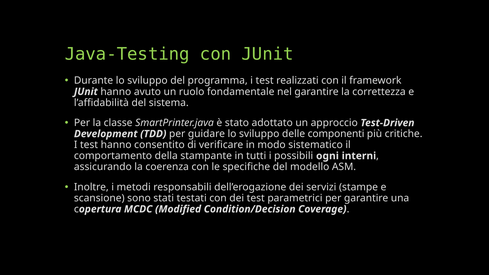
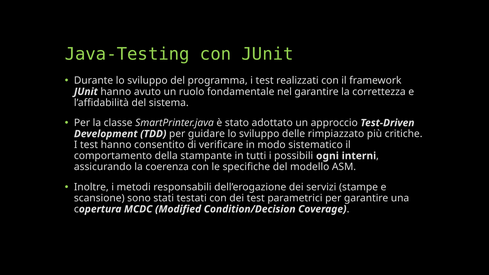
componenti: componenti -> rimpiazzato (336, 134)
